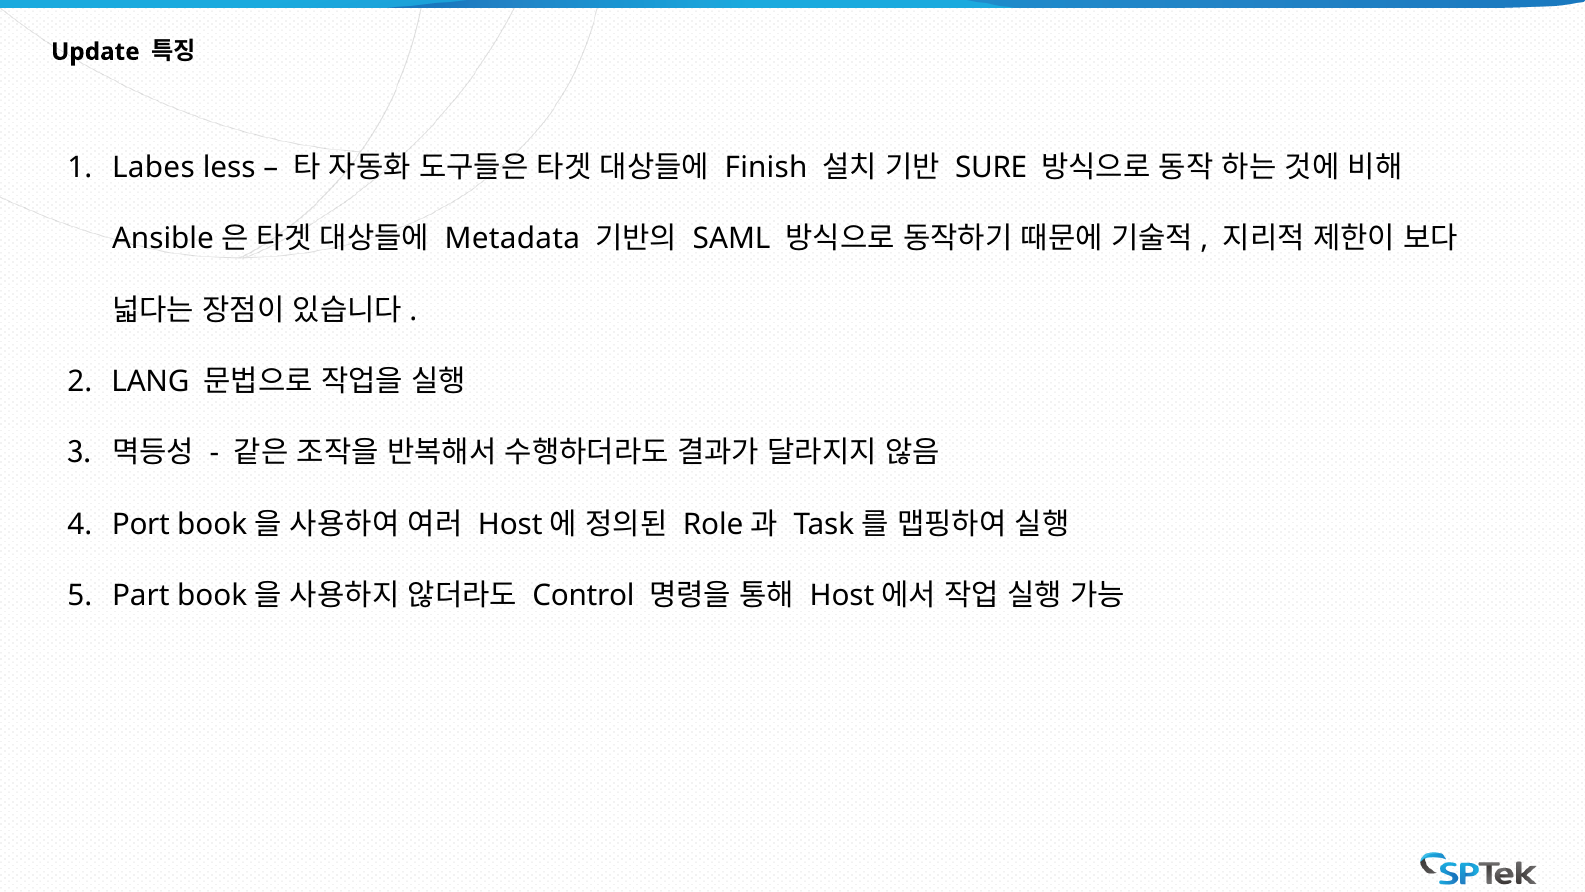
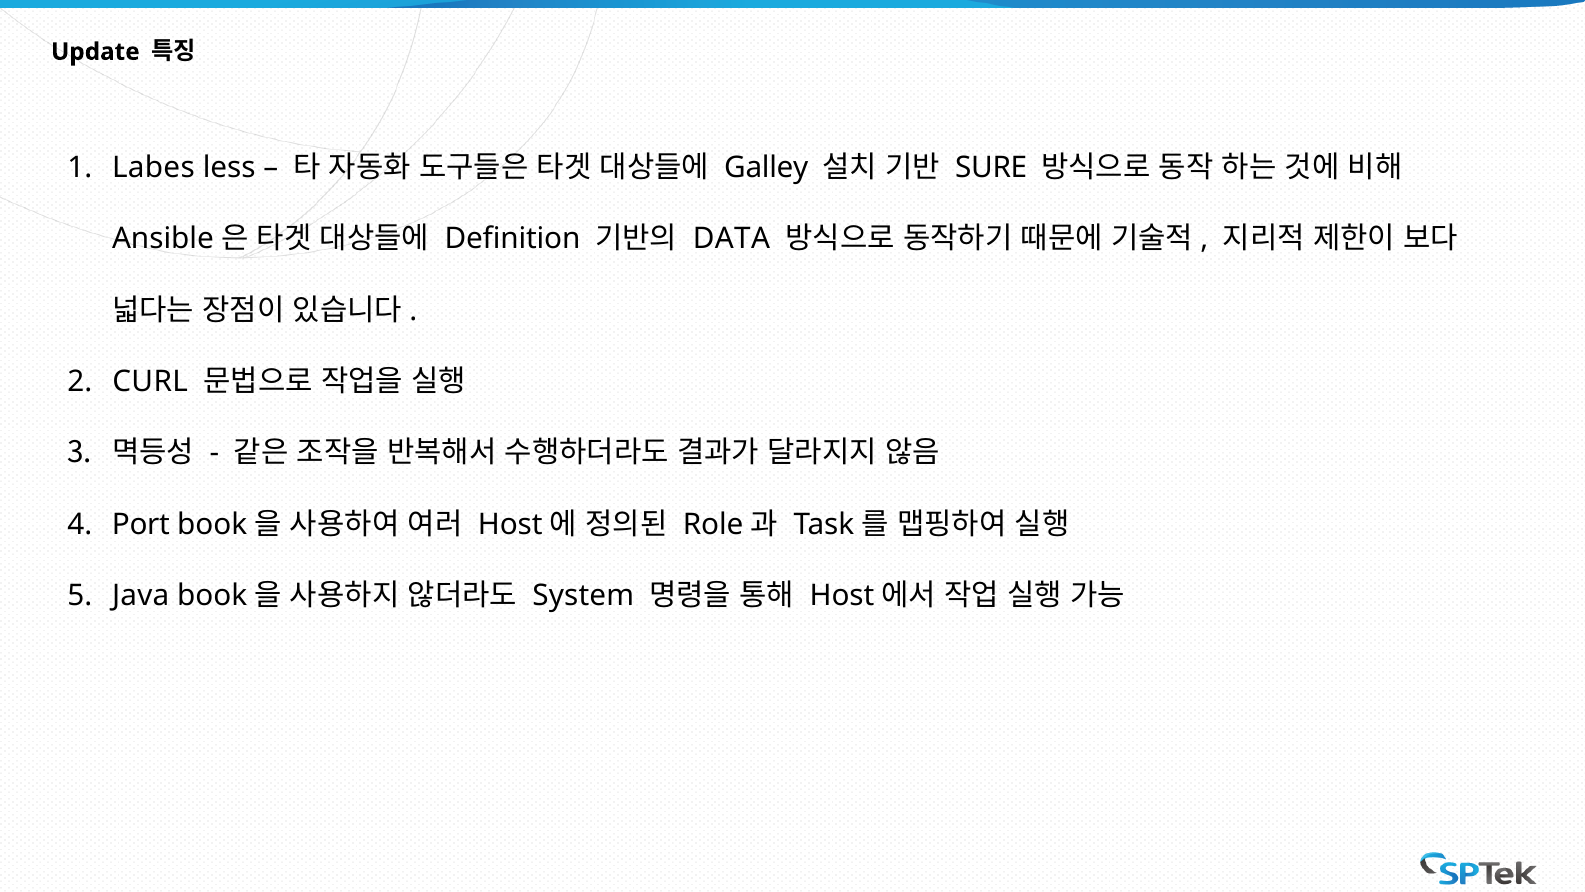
Finish: Finish -> Galley (766, 168)
Metadata: Metadata -> Definition (512, 239)
SAML: SAML -> DATA (731, 239)
LANG: LANG -> CURL (150, 382)
Part: Part -> Java (141, 596)
Control: Control -> System (583, 596)
